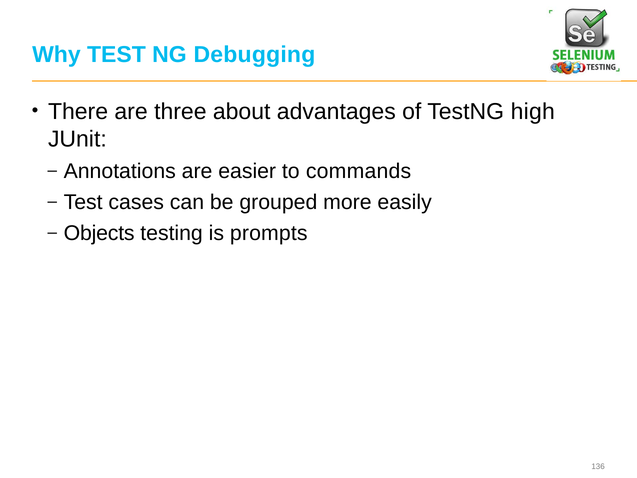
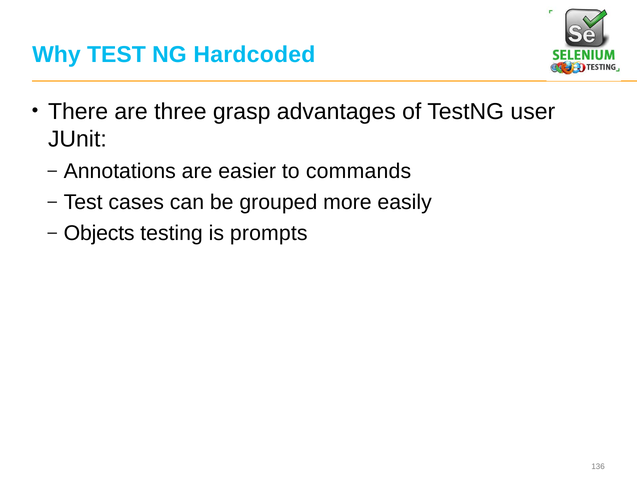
Debugging: Debugging -> Hardcoded (254, 54)
about: about -> grasp (242, 112)
high: high -> user (533, 112)
